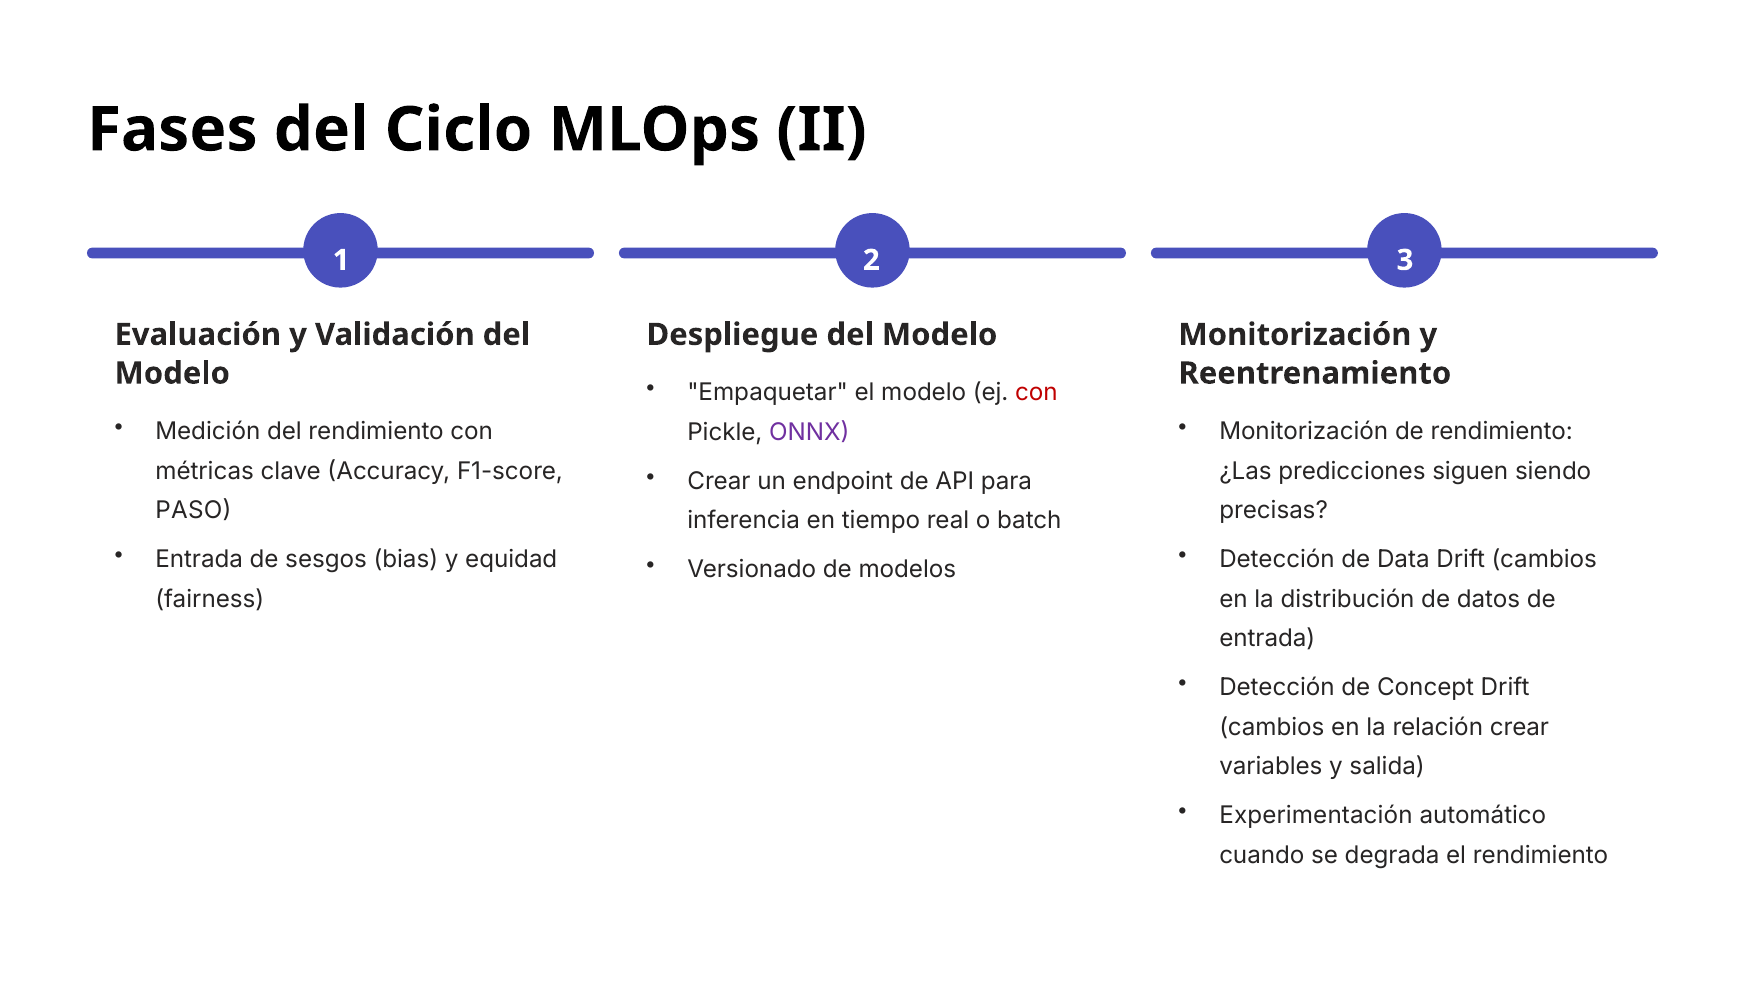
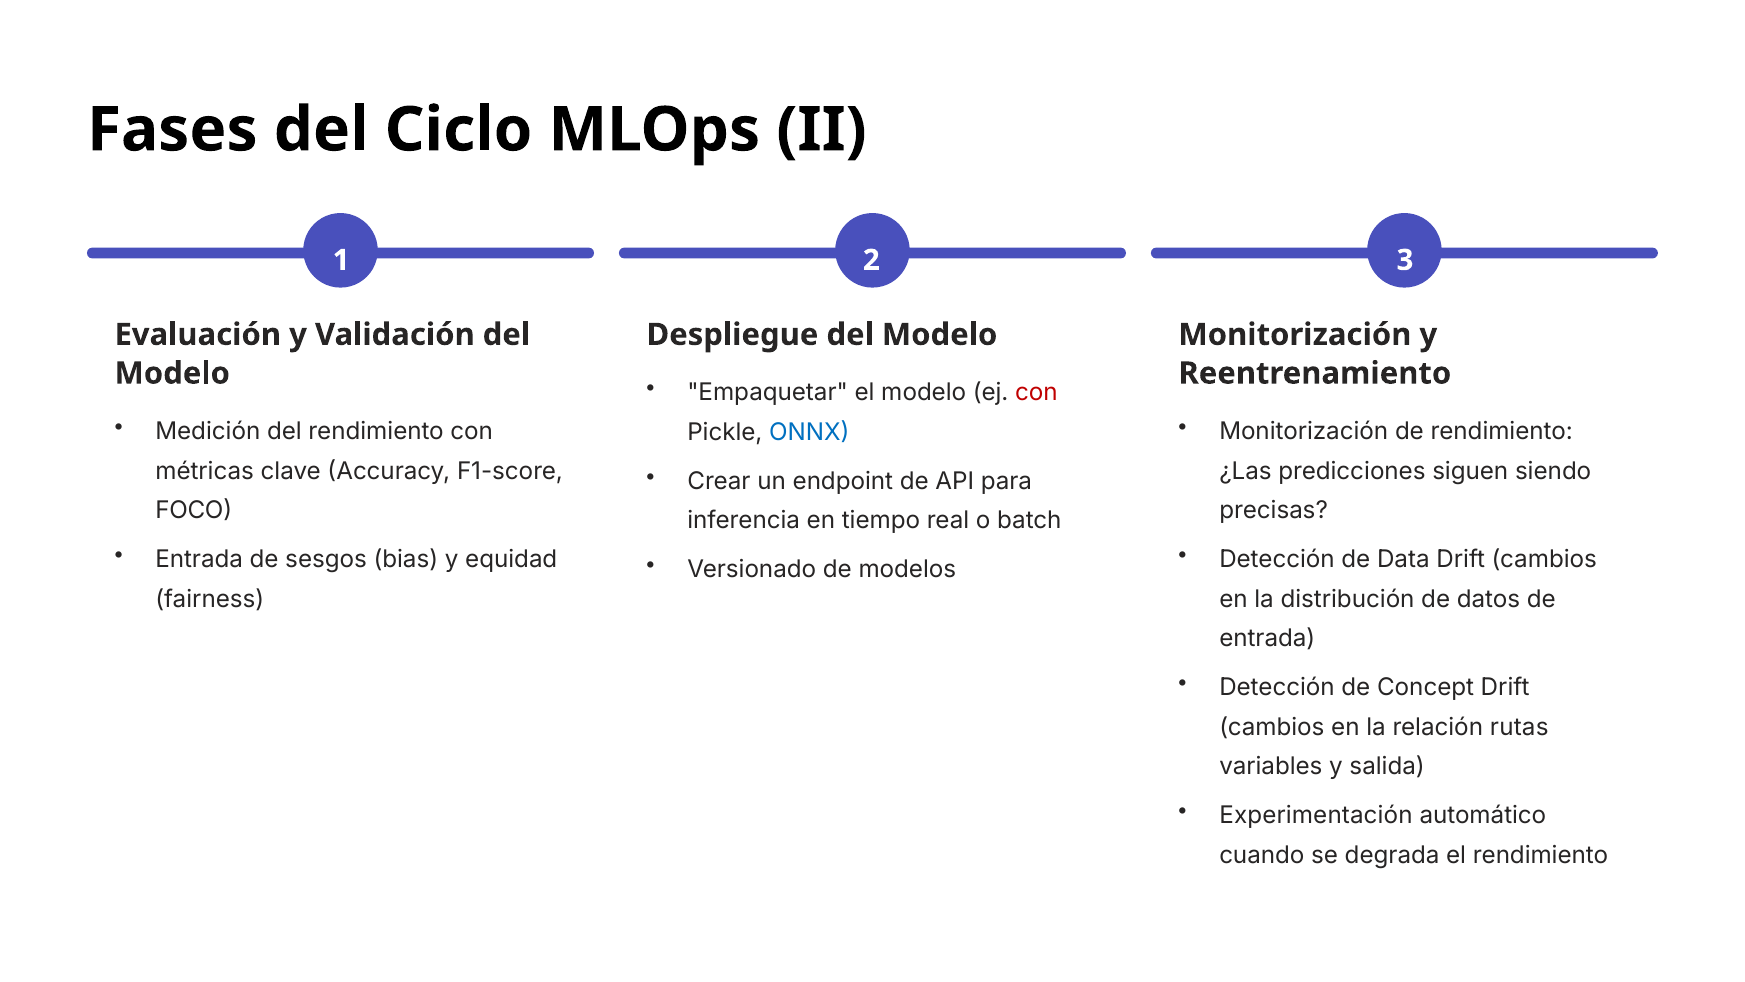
ONNX colour: purple -> blue (809, 432)
PASO: PASO -> FOCO (194, 510)
relación crear: crear -> rutas (1519, 727)
